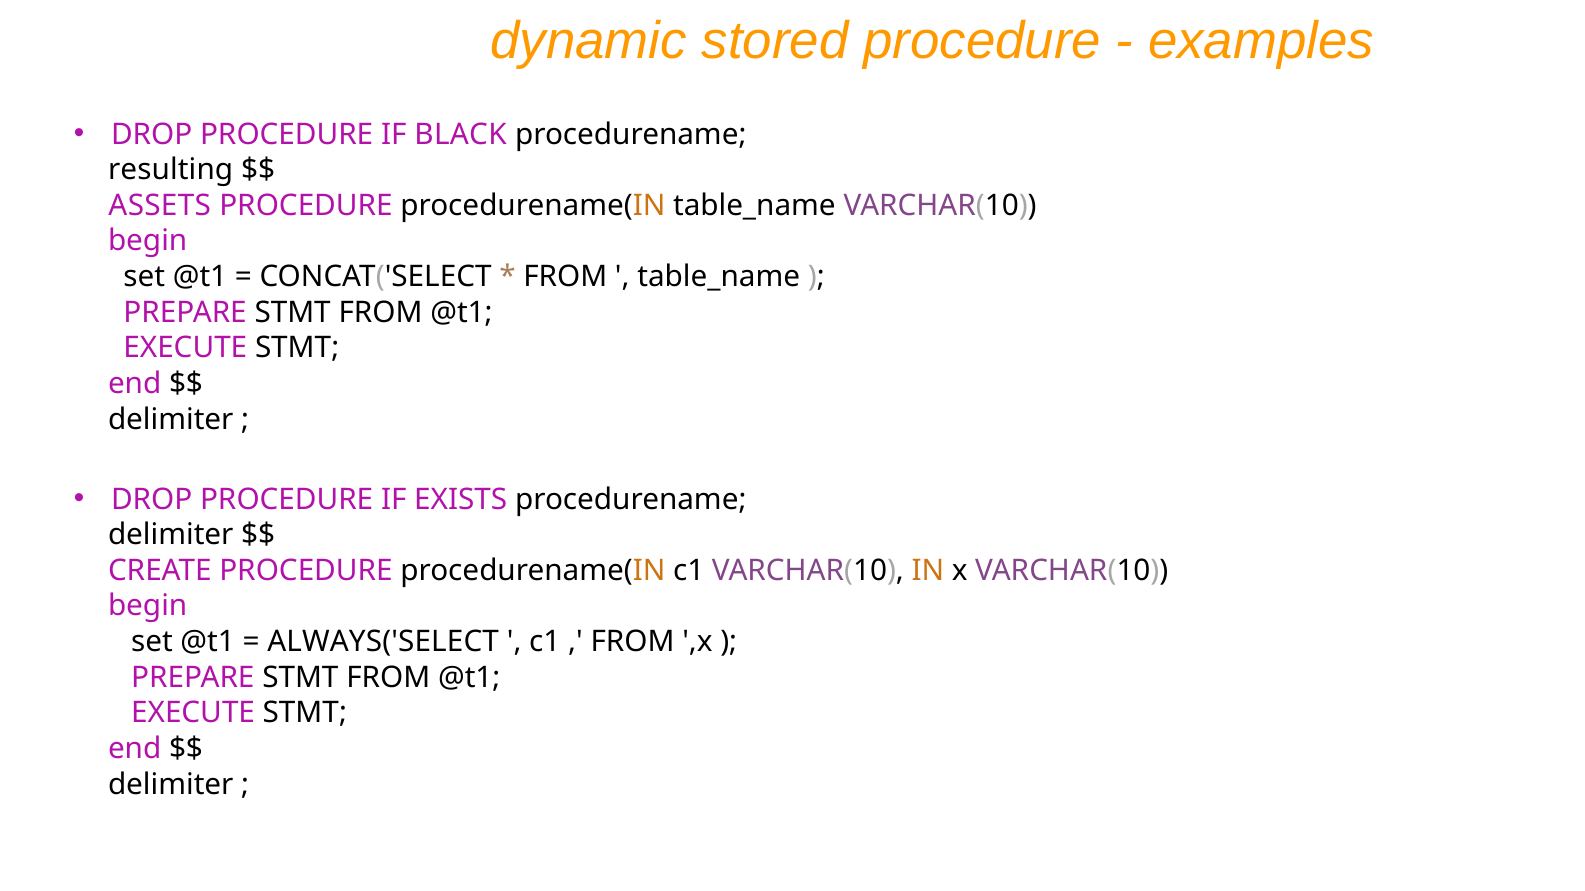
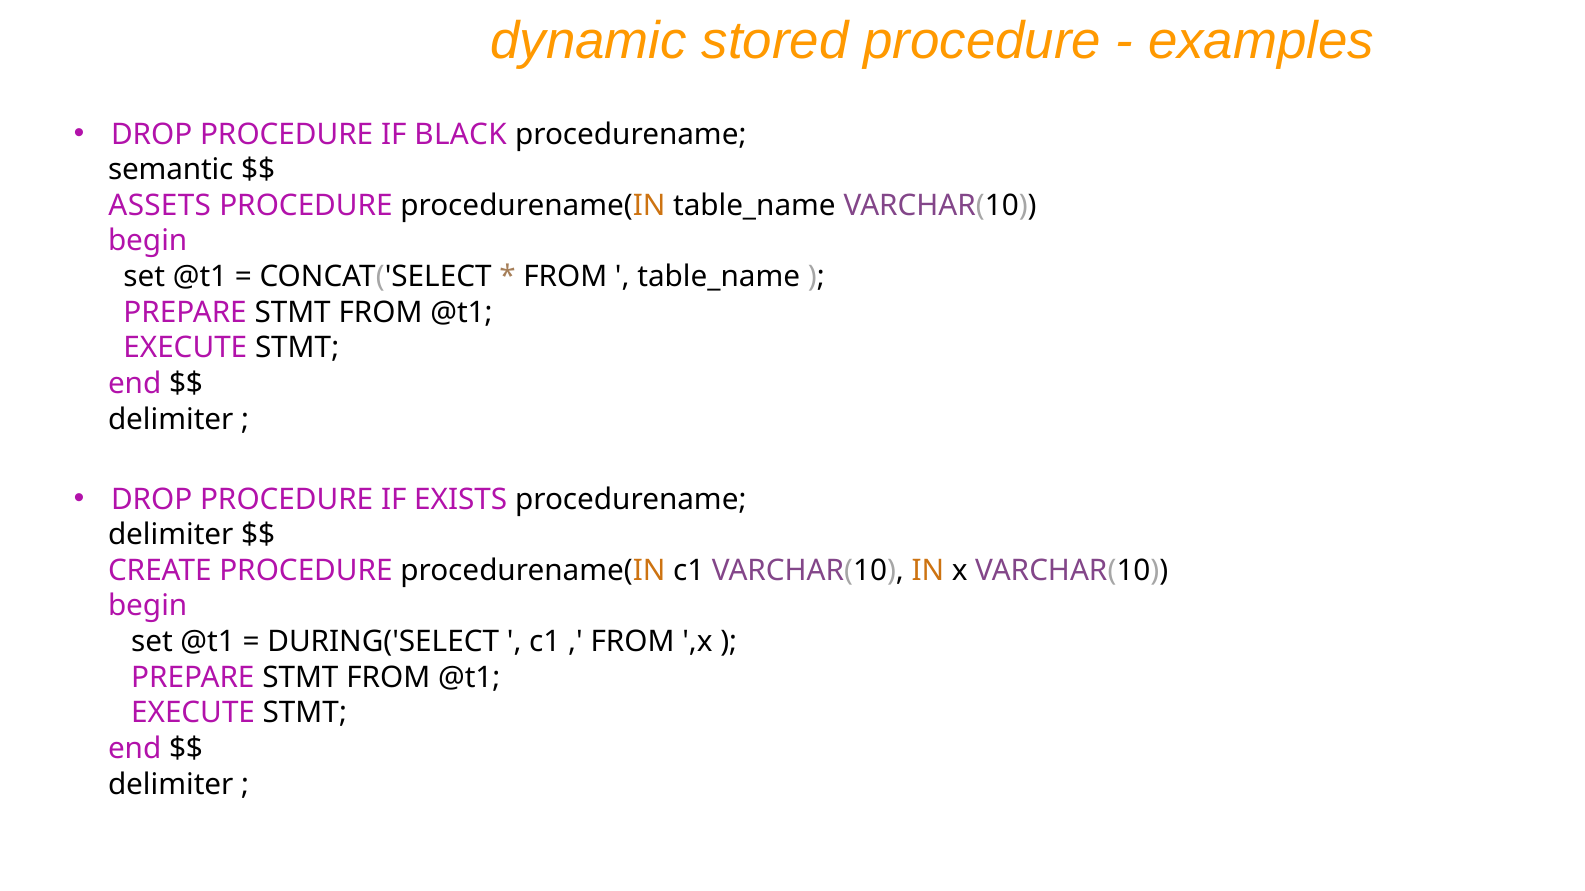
resulting: resulting -> semantic (171, 170)
ALWAYS('SELECT: ALWAYS('SELECT -> DURING('SELECT (383, 642)
